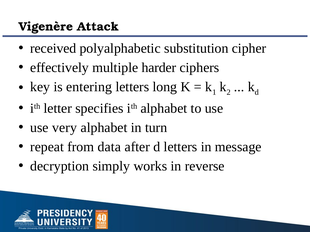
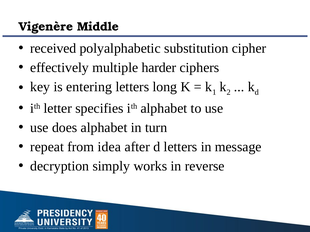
Attack: Attack -> Middle (98, 27)
very: very -> does (65, 128)
data: data -> idea (109, 147)
